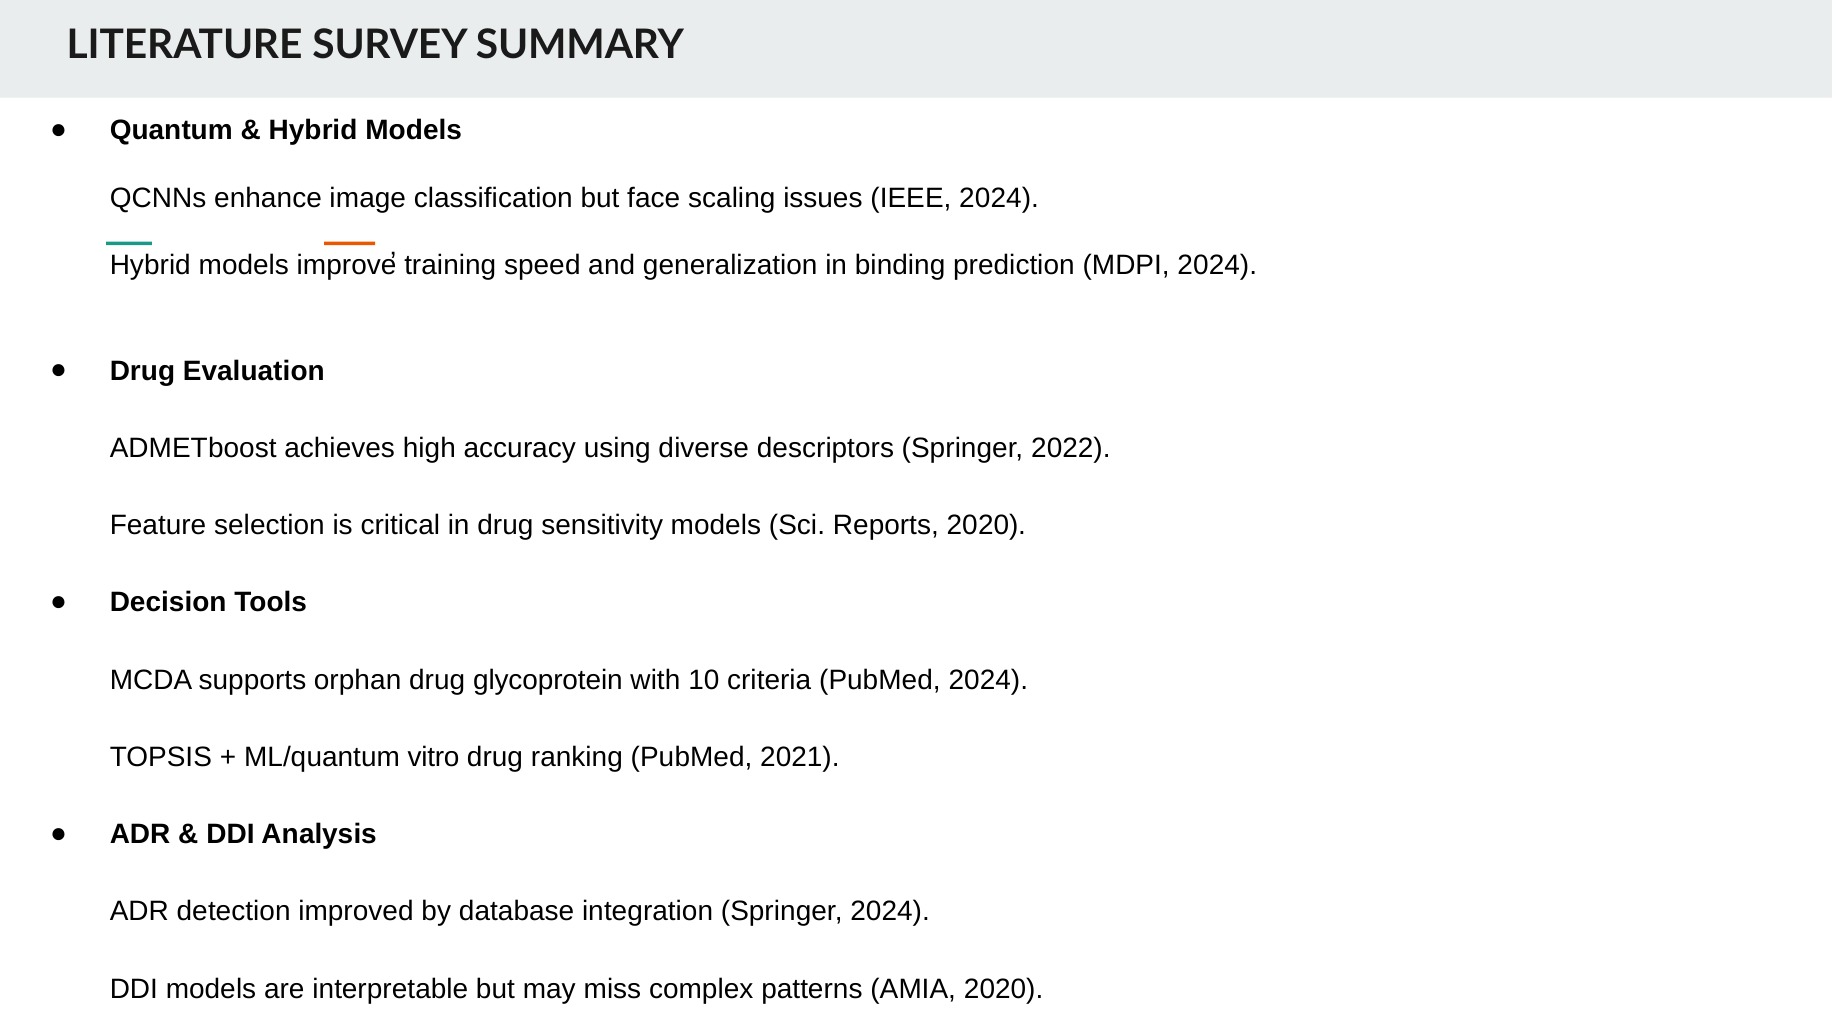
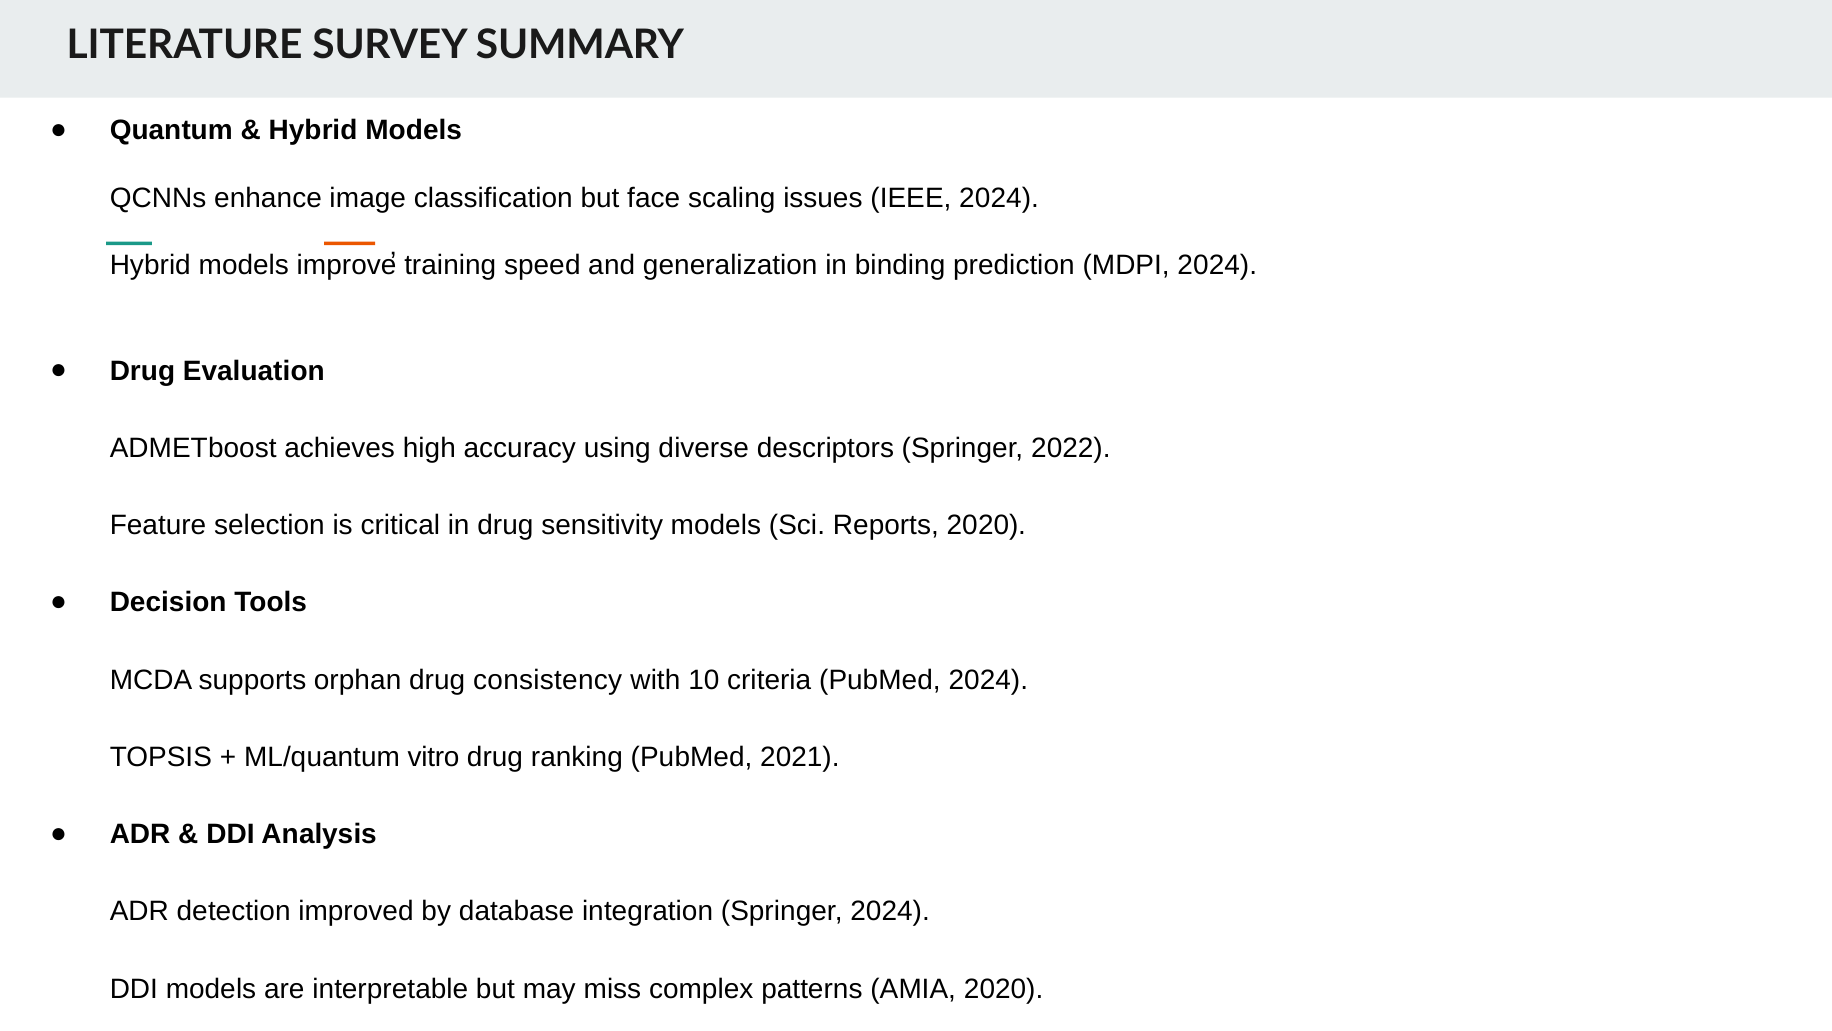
glycoprotein: glycoprotein -> consistency (548, 680)
